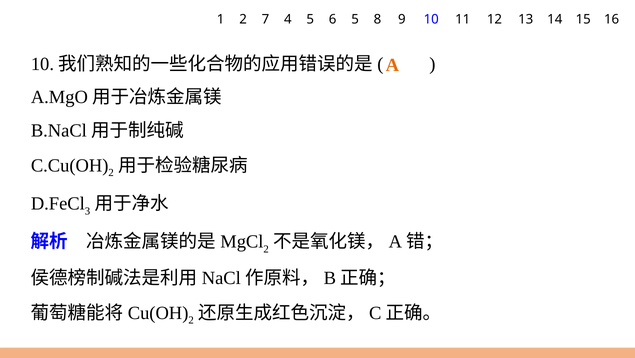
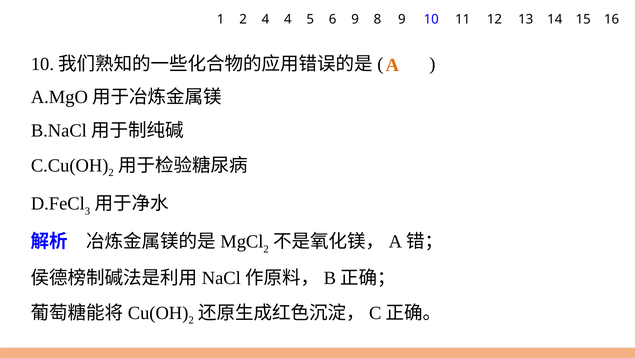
2 7: 7 -> 4 (265, 19)
6 5: 5 -> 9 (355, 19)
